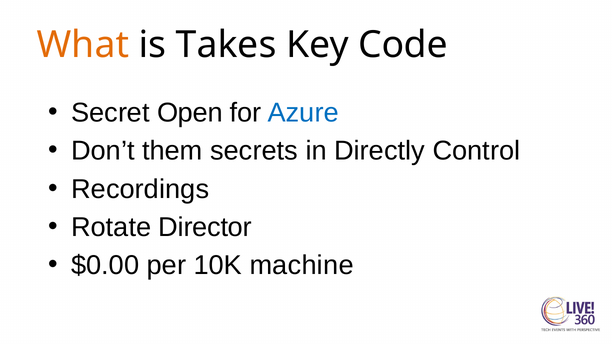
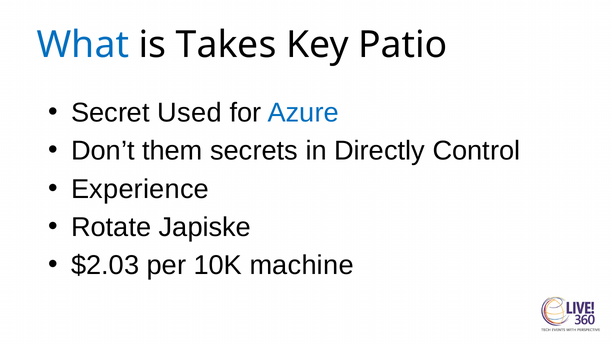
What colour: orange -> blue (83, 45)
Code: Code -> Patio (403, 45)
Open: Open -> Used (190, 113)
Recordings: Recordings -> Experience (140, 189)
Director: Director -> Japiske (205, 227)
$0.00: $0.00 -> $2.03 (105, 265)
